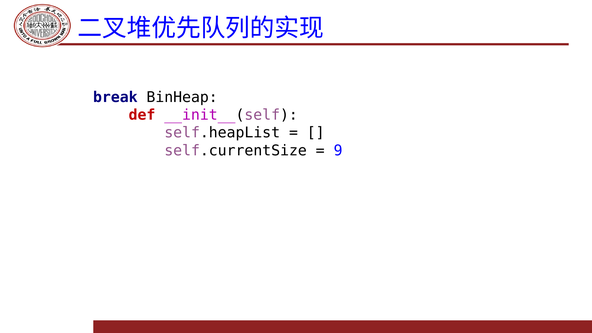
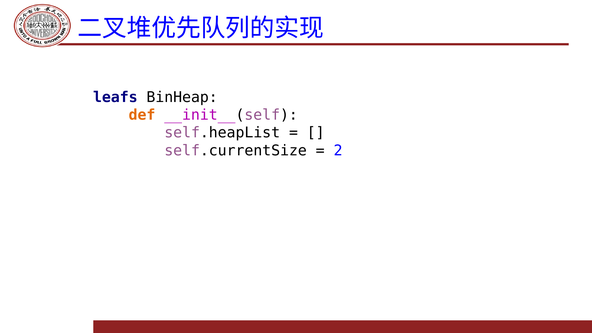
break: break -> leafs (115, 97)
def colour: red -> orange (142, 115)
9: 9 -> 2 (338, 151)
